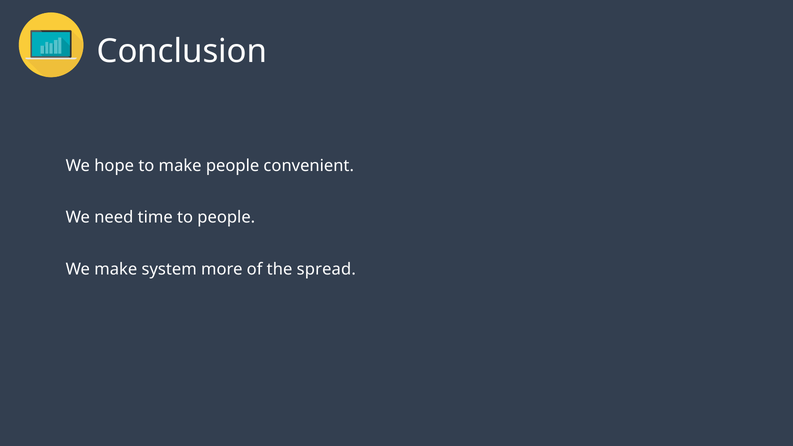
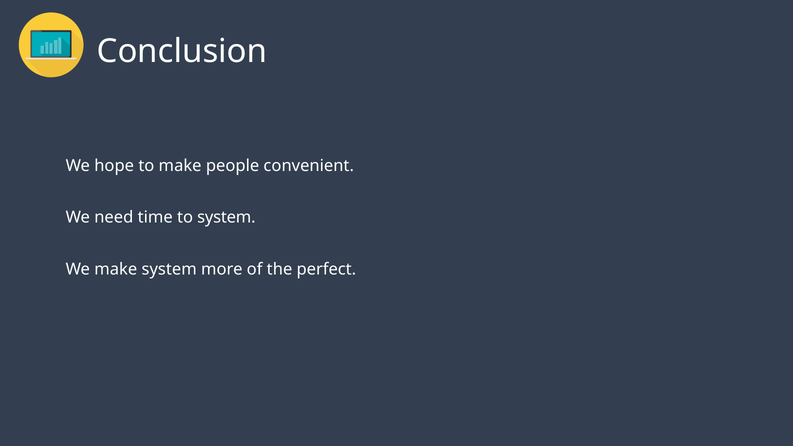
to people: people -> system (226, 218)
spread: spread -> perfect (326, 269)
